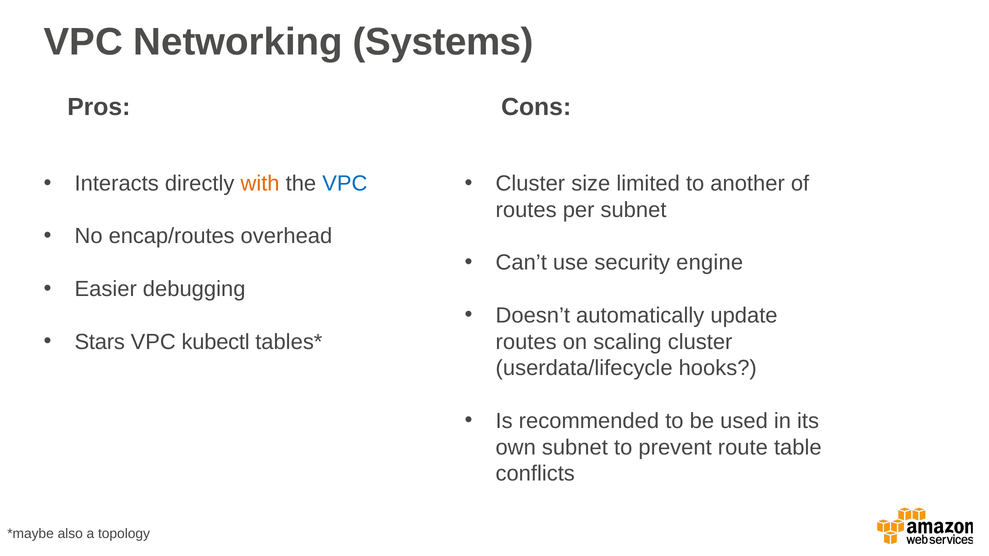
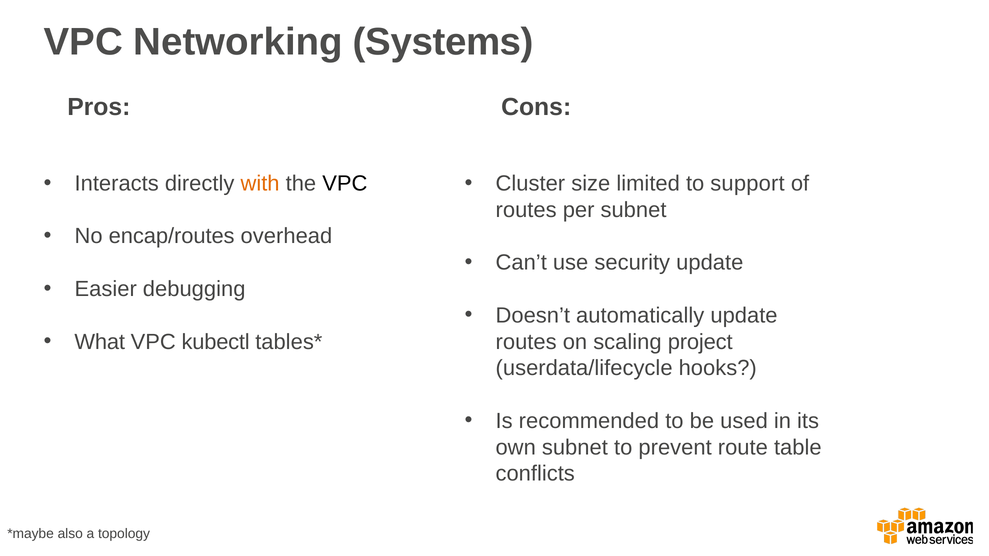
VPC colour: blue -> black (345, 184)
another: another -> support (747, 184)
security engine: engine -> update (710, 263)
Stars: Stars -> What (100, 342)
scaling cluster: cluster -> project (700, 342)
